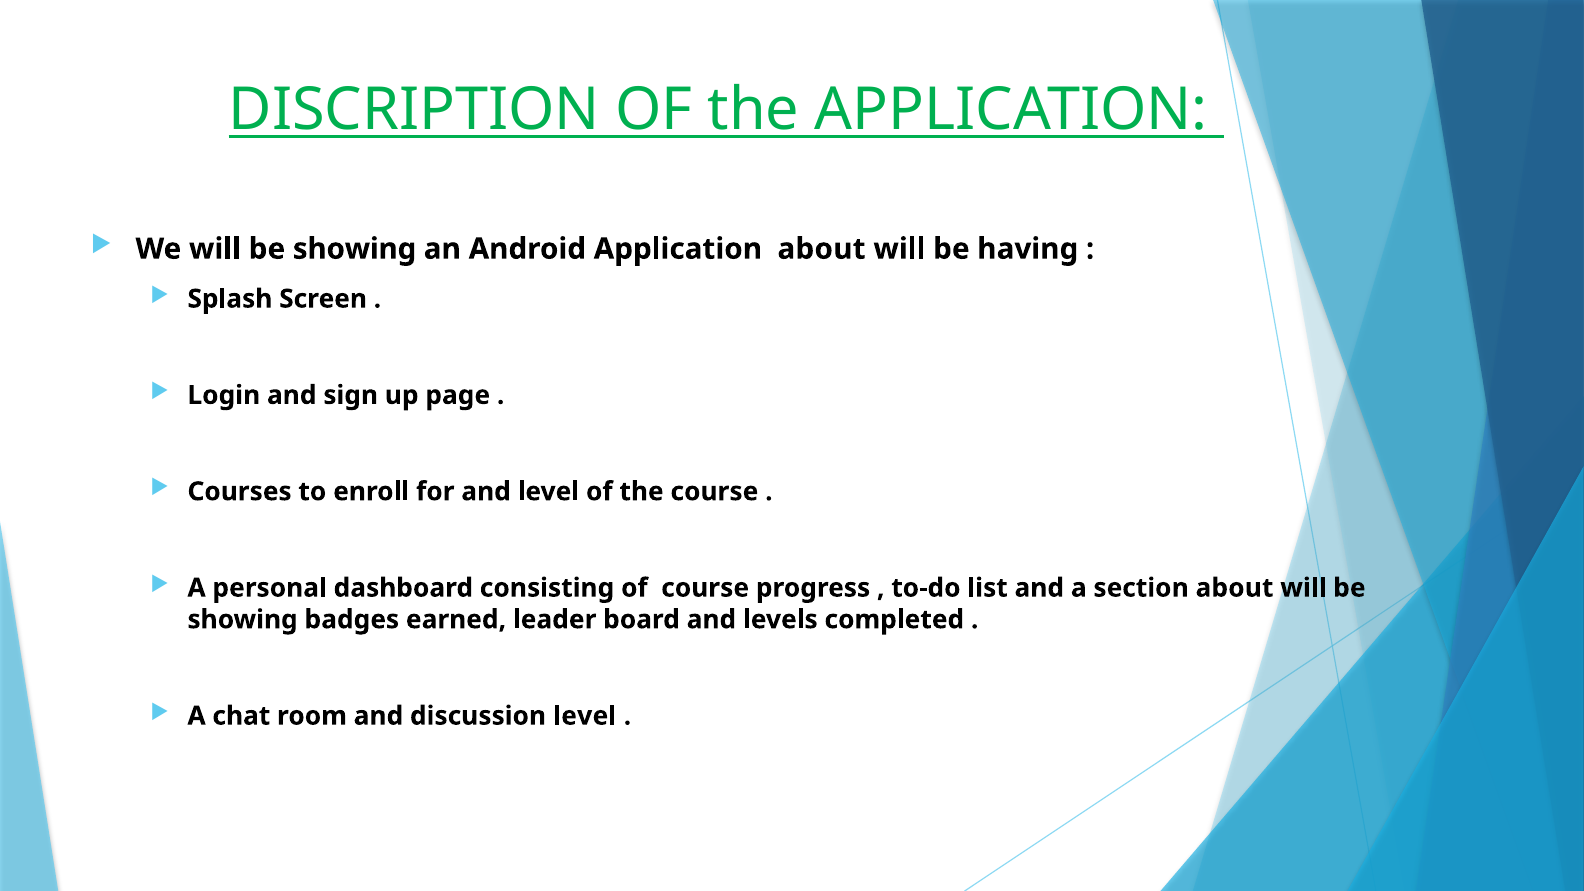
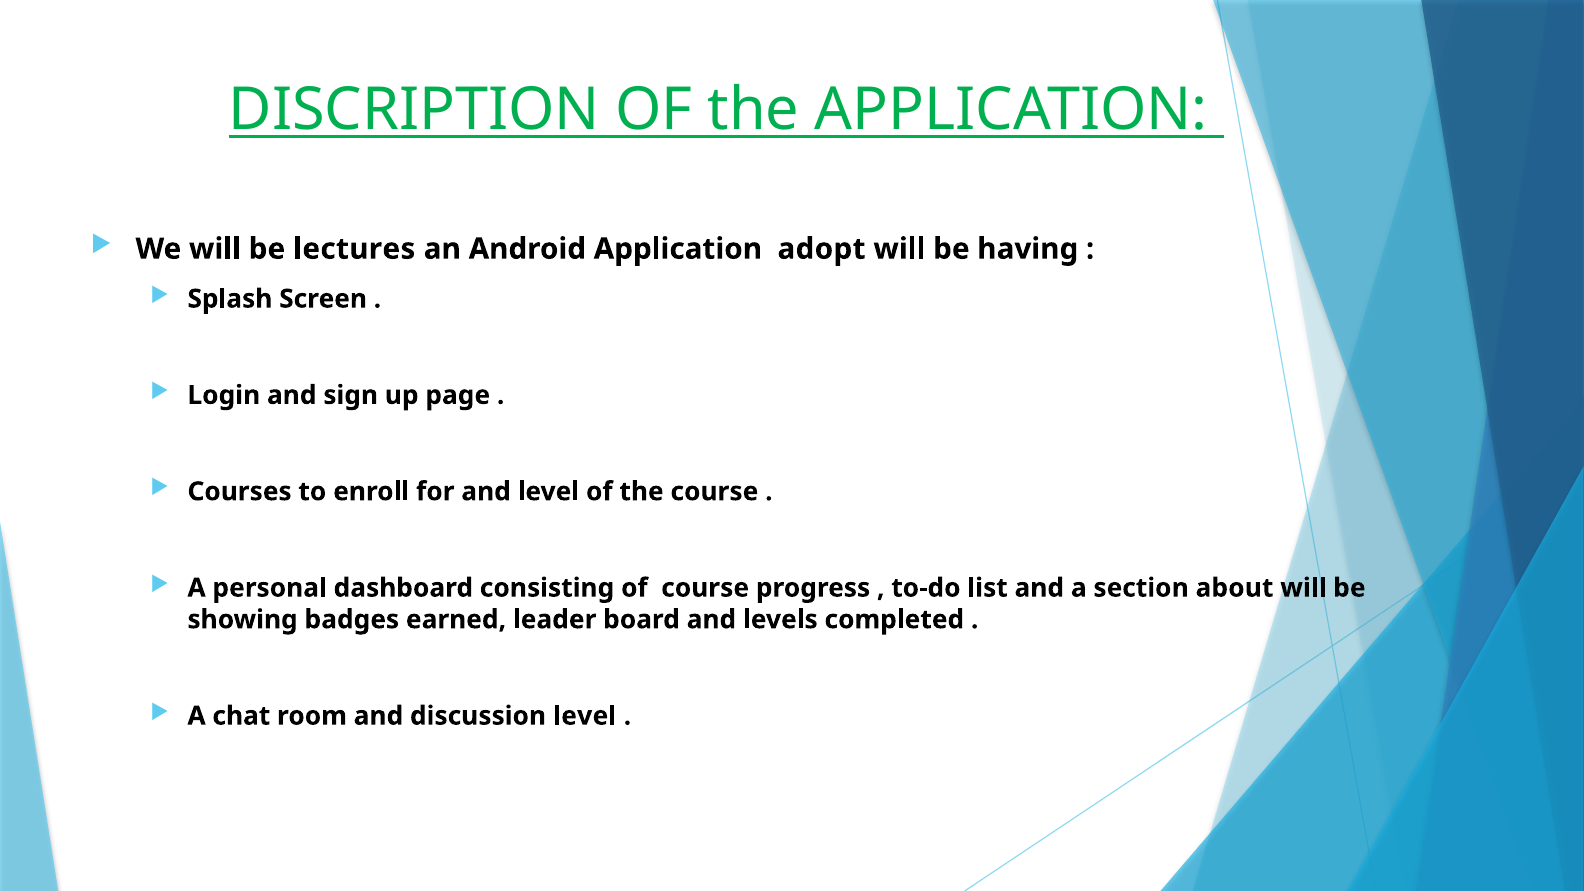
We will be showing: showing -> lectures (354, 249)
Application about: about -> adopt (821, 249)
